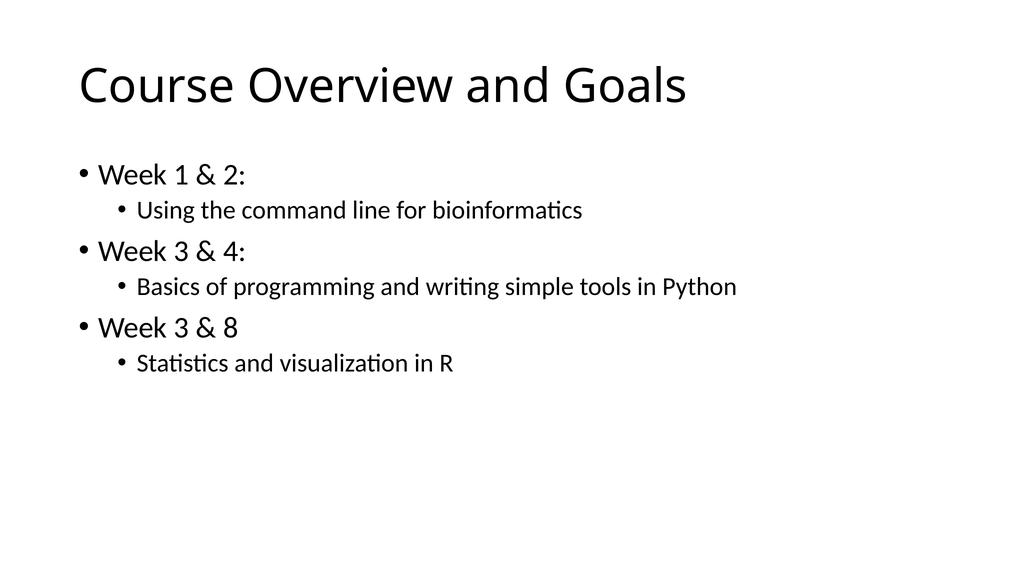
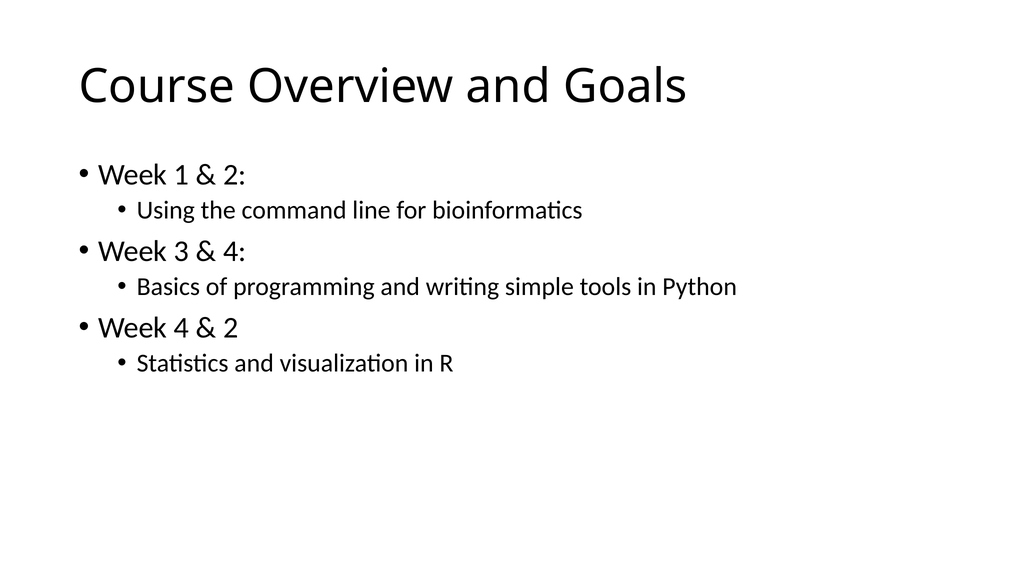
3: 3 -> 4 (182, 327)
8: 8 -> 2 (231, 327)
